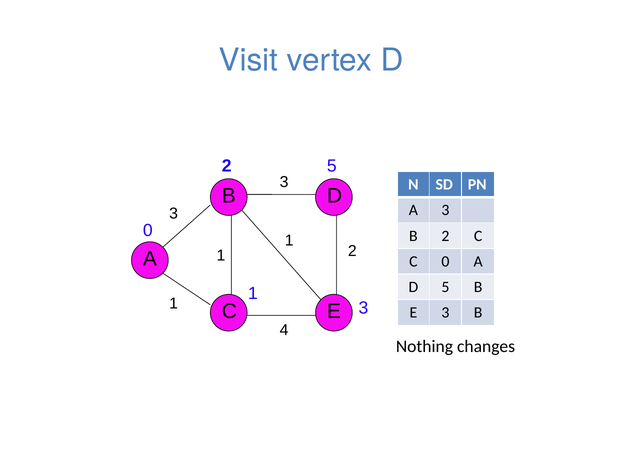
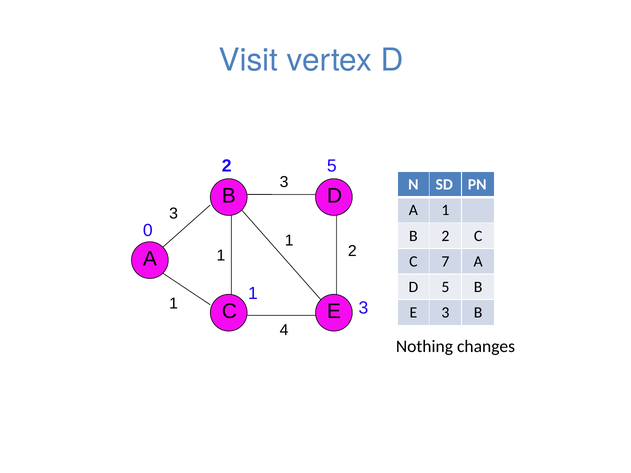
A 3: 3 -> 1 (445, 210)
C 0: 0 -> 7 (445, 262)
